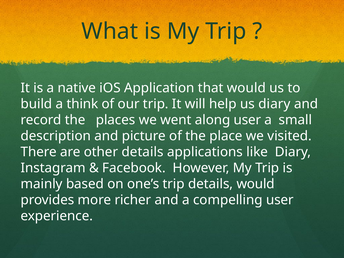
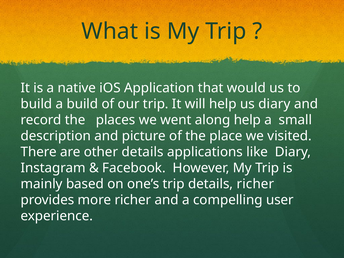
a think: think -> build (82, 104)
along user: user -> help (247, 120)
details would: would -> richer (255, 184)
